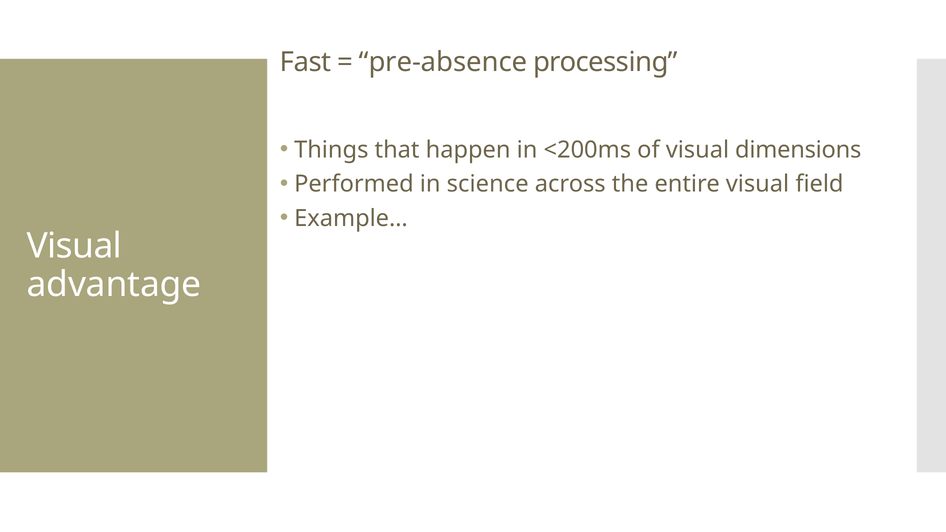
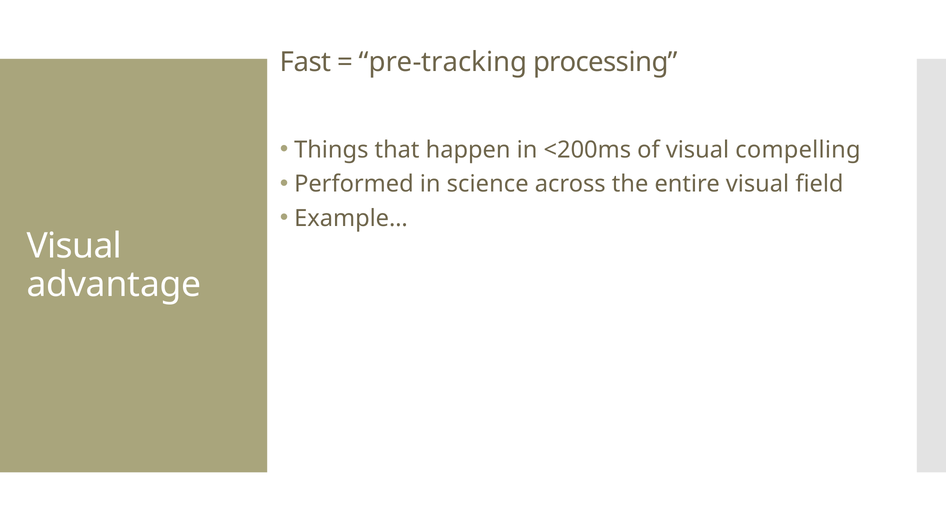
pre-absence: pre-absence -> pre-tracking (443, 62)
dimensions: dimensions -> compelling (798, 150)
